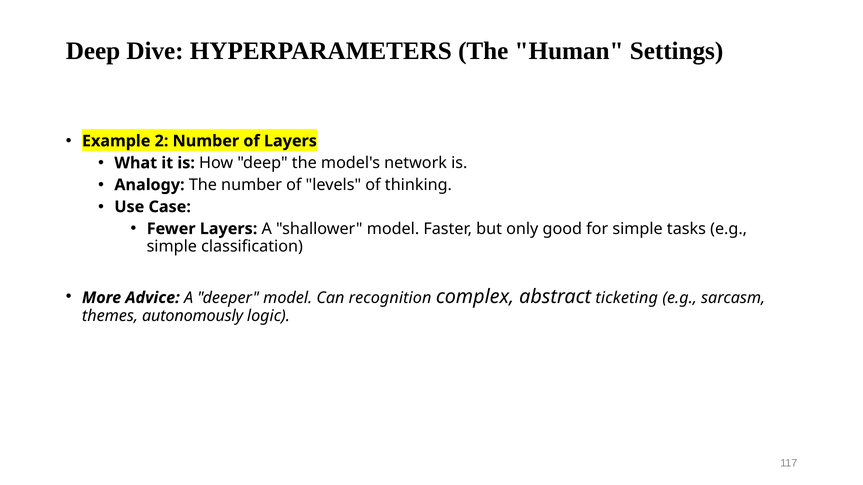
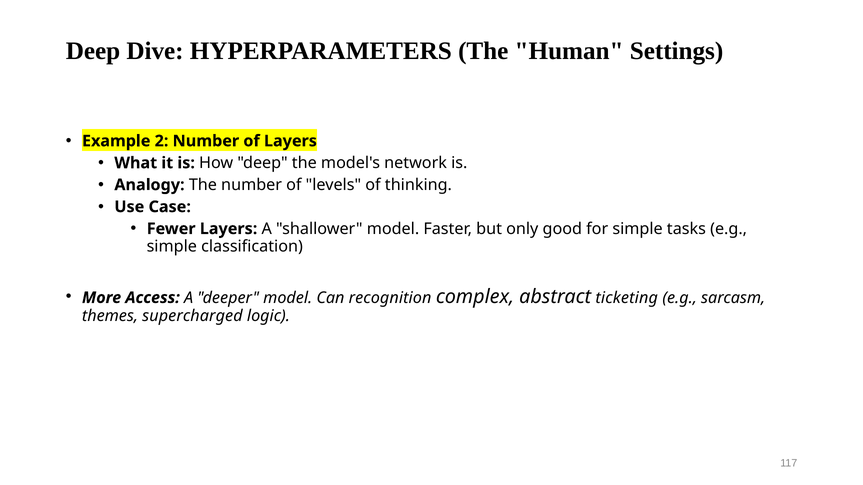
Advice: Advice -> Access (153, 298)
autonomously: autonomously -> supercharged (192, 316)
